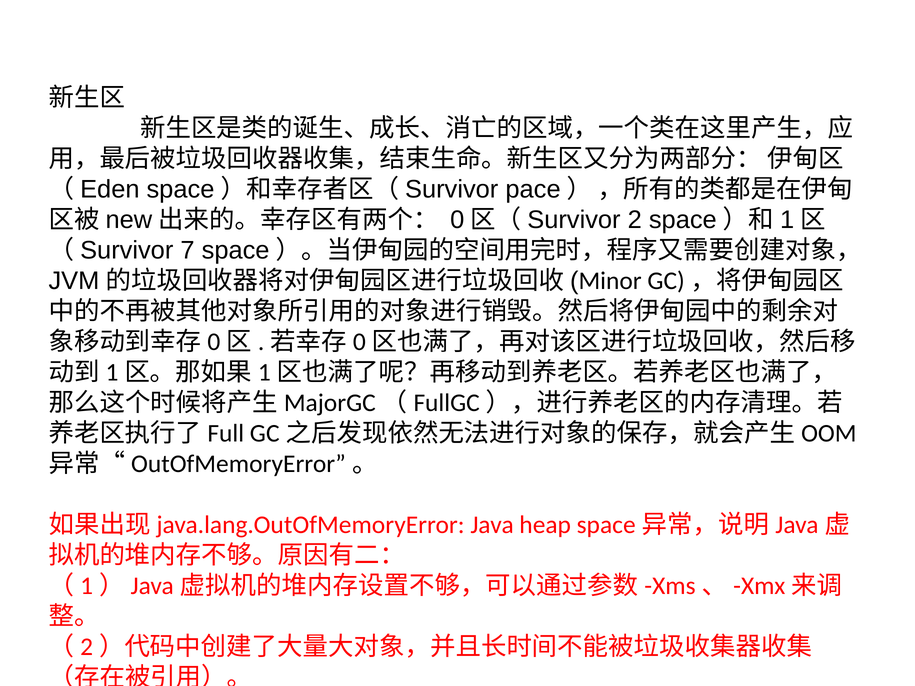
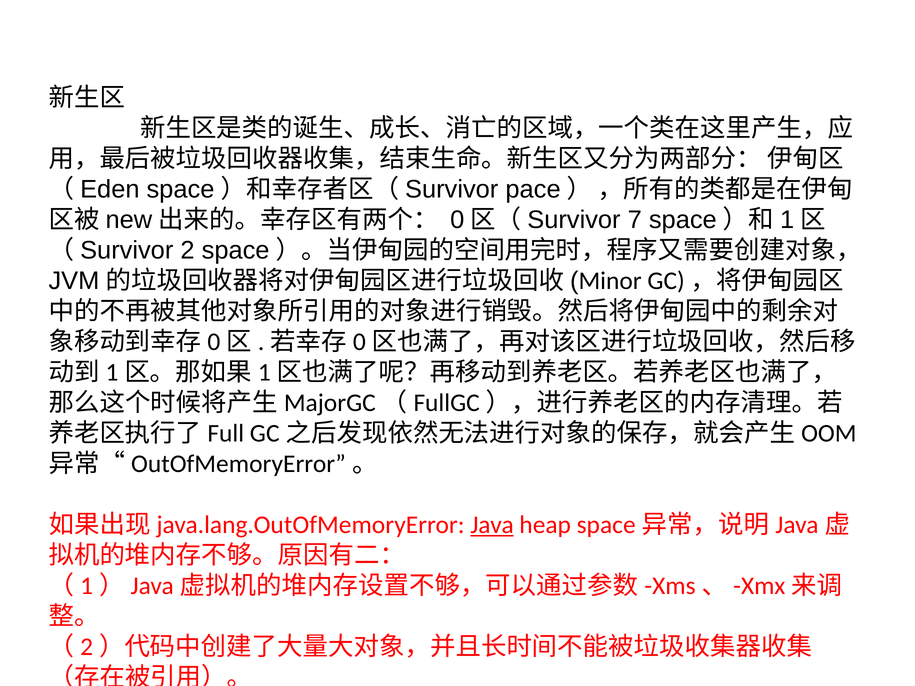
2: 2 -> 7 (635, 220)
7: 7 -> 2 (188, 251)
Java underline: none -> present (492, 525)
